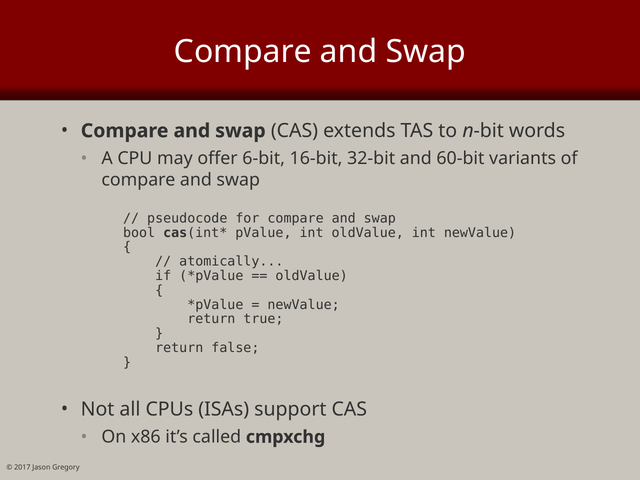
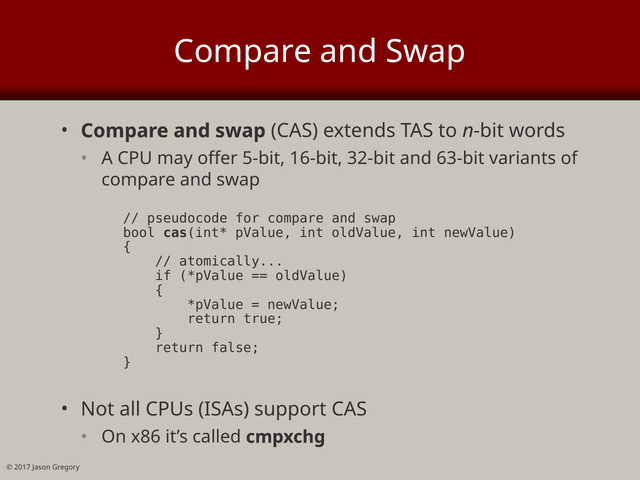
6-bit: 6-bit -> 5-bit (264, 158)
60-bit: 60-bit -> 63-bit (460, 158)
